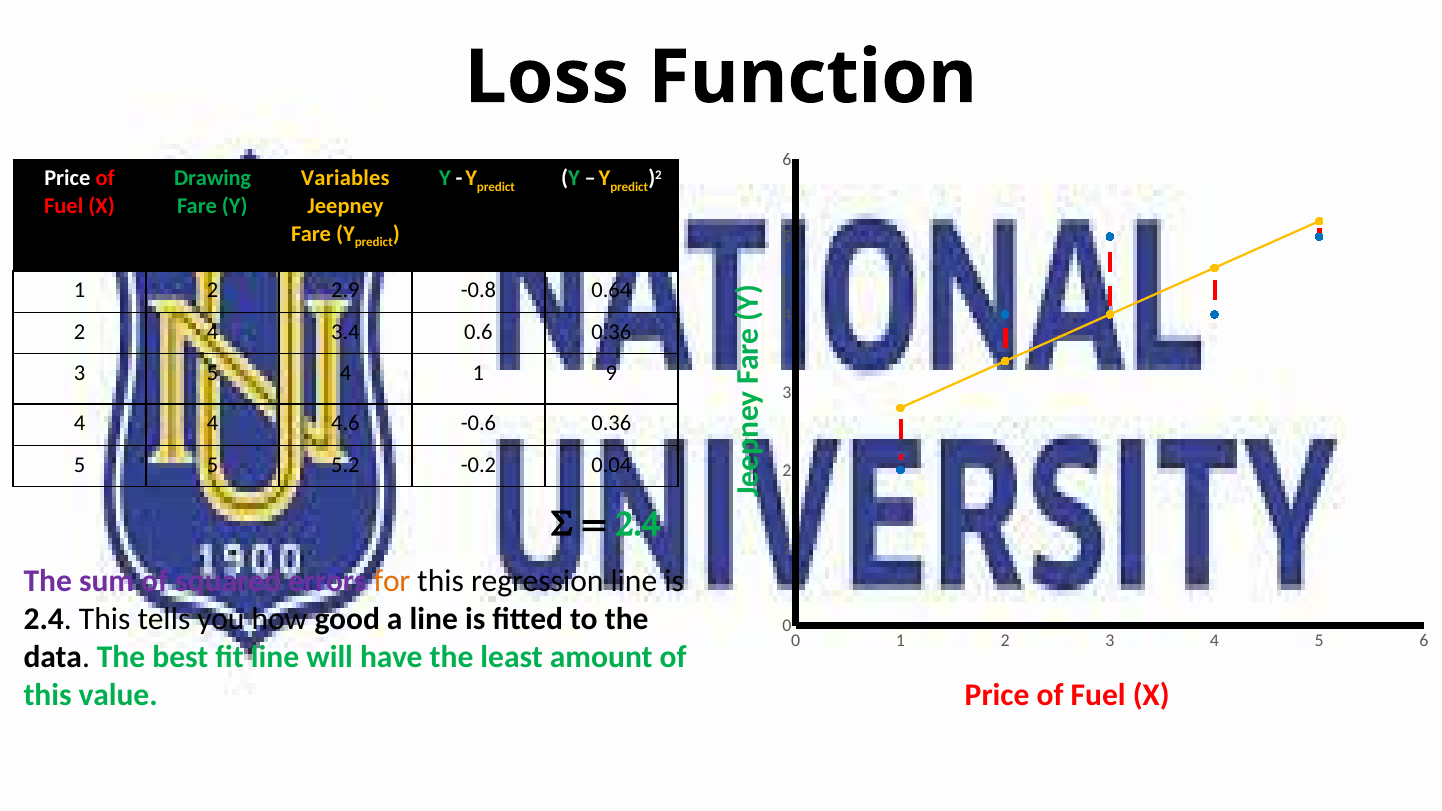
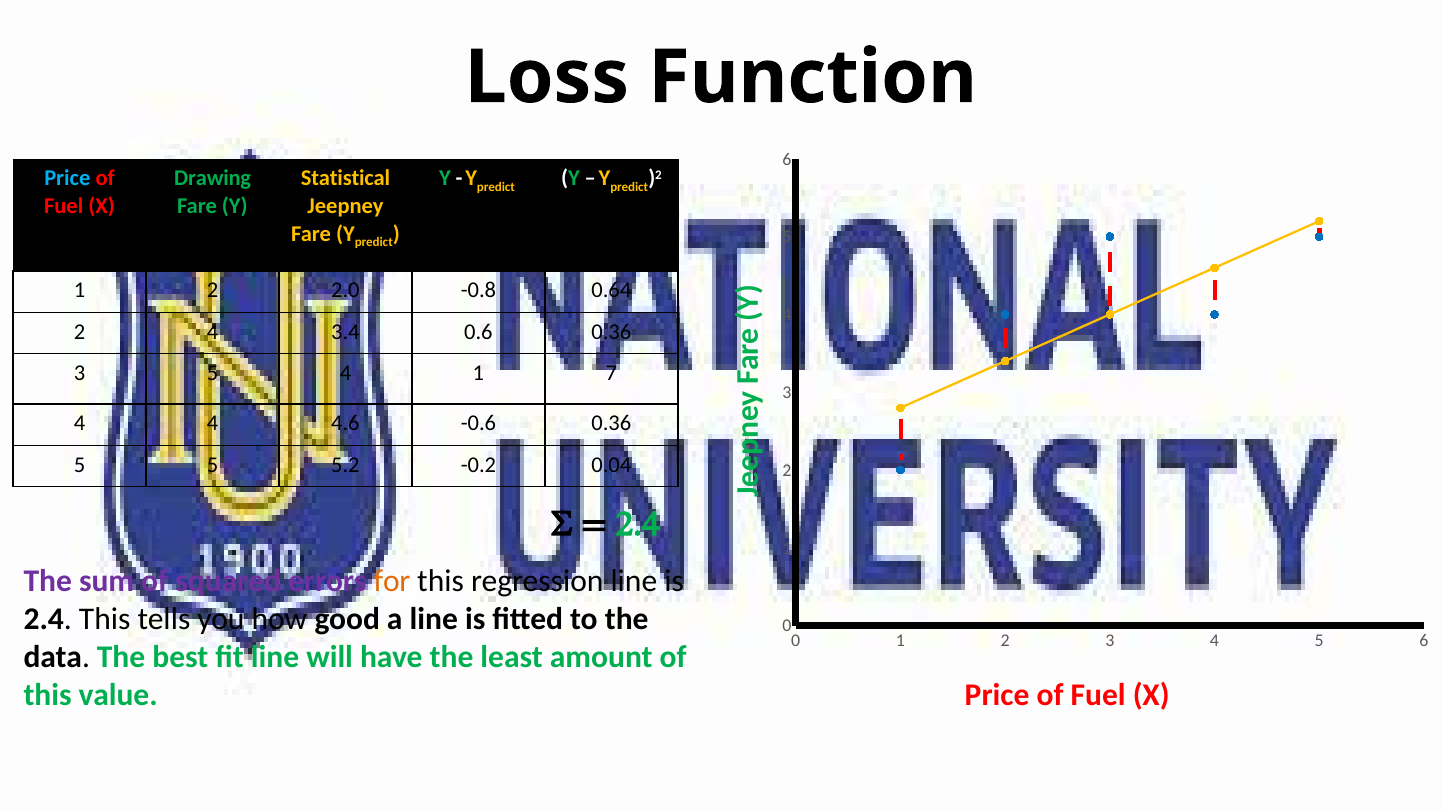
Price colour: white -> light blue (67, 179)
Variables: Variables -> Statistical (346, 179)
2.9: 2.9 -> 2.0 (345, 291)
9: 9 -> 7 (611, 373)
